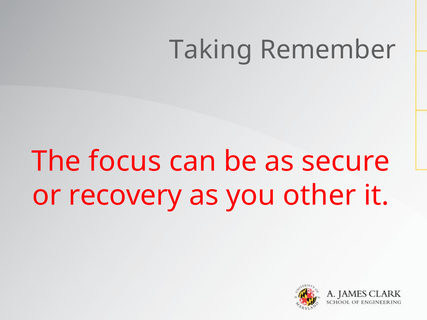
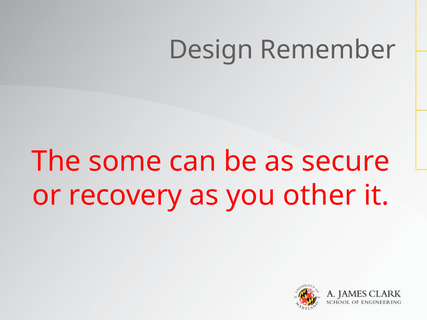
Taking: Taking -> Design (211, 50)
focus: focus -> some (125, 161)
